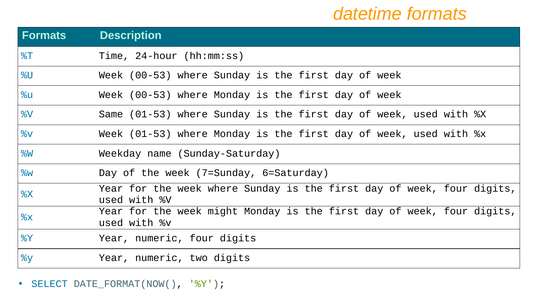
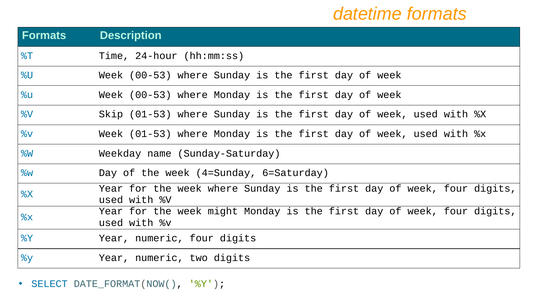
Same: Same -> Skip (111, 114)
7=Sunday: 7=Sunday -> 4=Sunday (226, 173)
